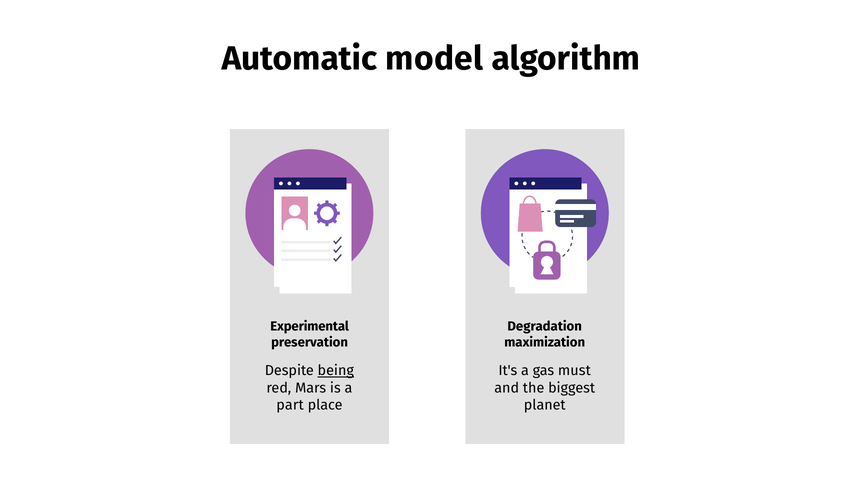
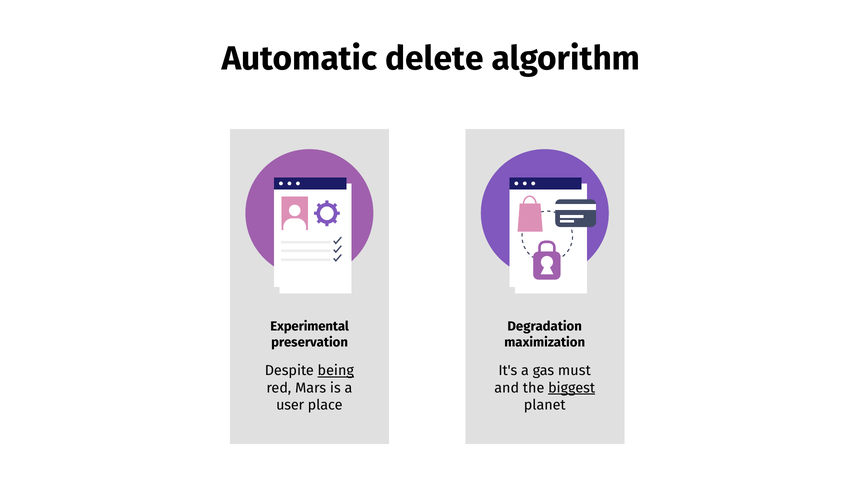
model: model -> delete (435, 59)
biggest underline: none -> present (572, 388)
part: part -> user (290, 405)
